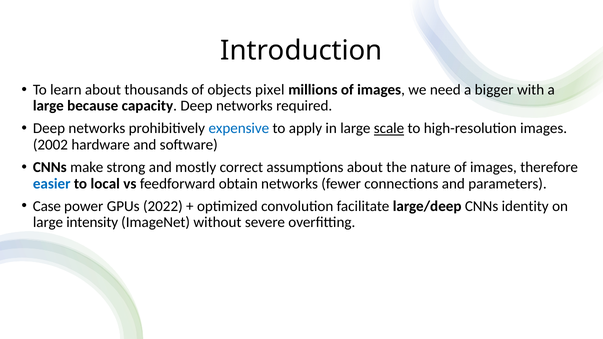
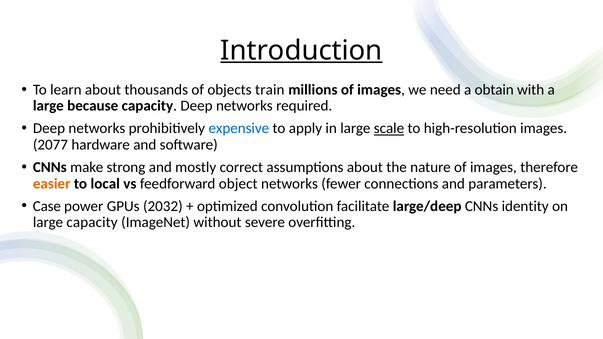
Introduction underline: none -> present (301, 51)
pixel: pixel -> train (270, 90)
bigger: bigger -> obtain (494, 90)
2002: 2002 -> 2077 (50, 145)
easier colour: blue -> orange (52, 184)
obtain: obtain -> object (238, 184)
2022: 2022 -> 2032 (163, 206)
large intensity: intensity -> capacity (92, 222)
